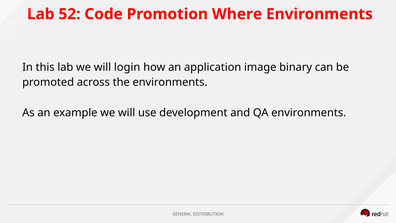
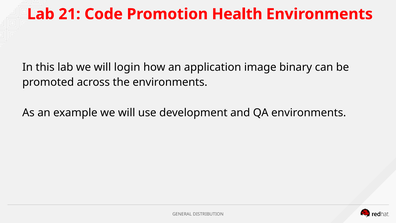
52: 52 -> 21 (69, 14)
Where: Where -> Health (237, 14)
